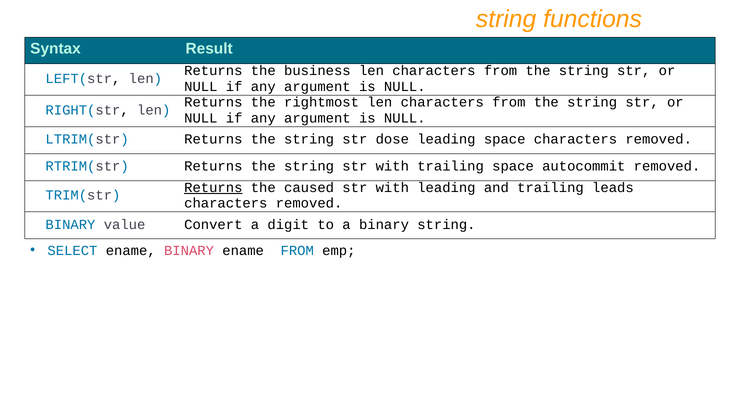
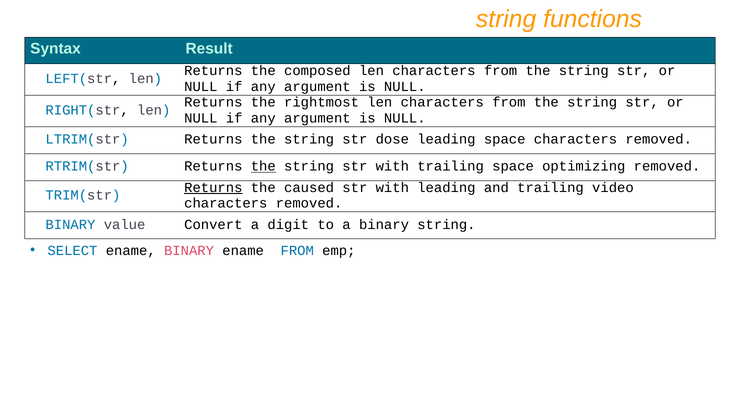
business: business -> composed (317, 71)
the underline: none -> present (263, 166)
autocommit: autocommit -> optimizing (584, 166)
leads: leads -> video (613, 188)
